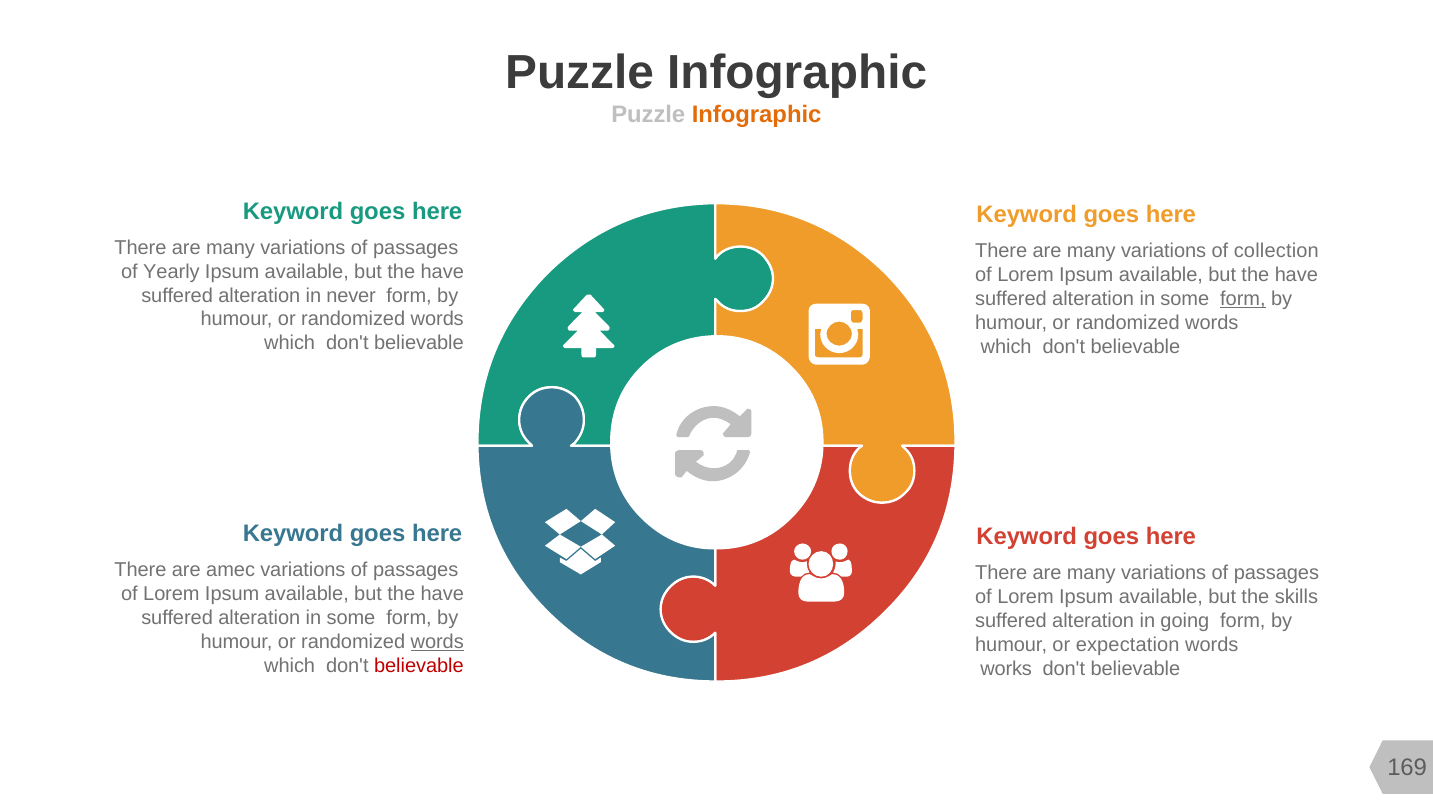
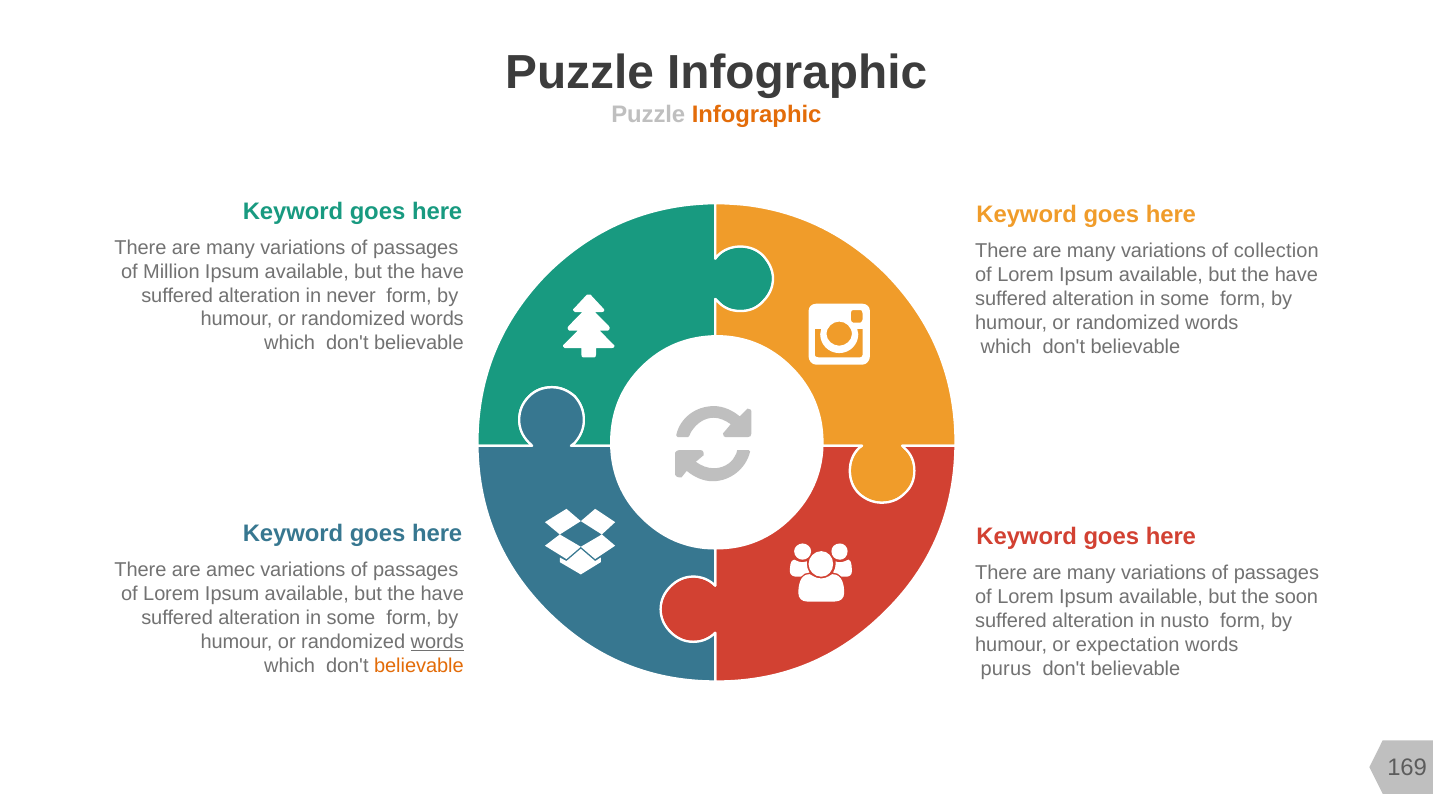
Yearly: Yearly -> Million (171, 272)
form underline: present -> none (1243, 299)
skills: skills -> soon (1296, 597)
going: going -> nusto (1185, 621)
believable colour: red -> orange (419, 666)
works: works -> purus (1006, 669)
